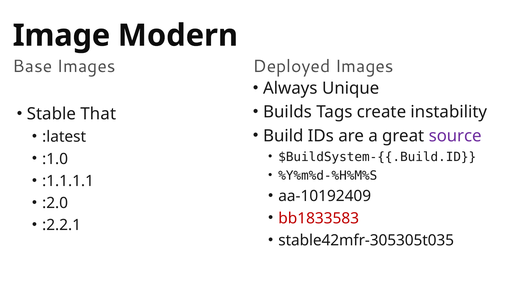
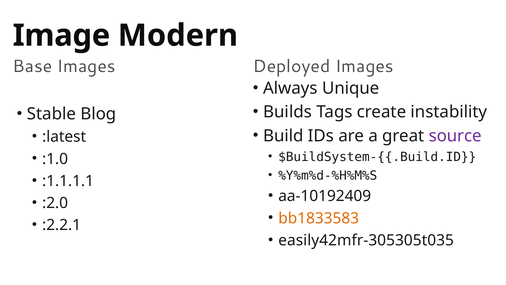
That: That -> Blog (98, 114)
bb1833583 colour: red -> orange (319, 218)
stable42mfr-305305t035: stable42mfr-305305t035 -> easily42mfr-305305t035 (366, 240)
